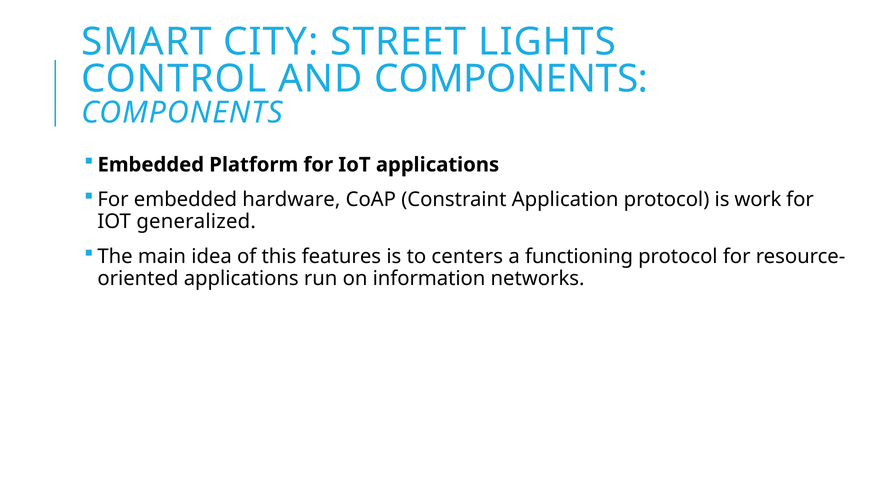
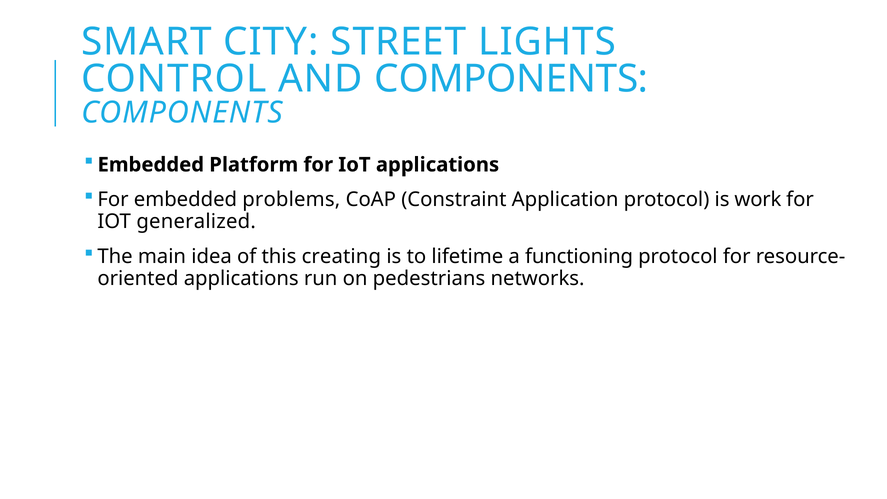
hardware: hardware -> problems (291, 200)
features: features -> creating (341, 256)
centers: centers -> lifetime (467, 256)
information: information -> pedestrians (429, 278)
